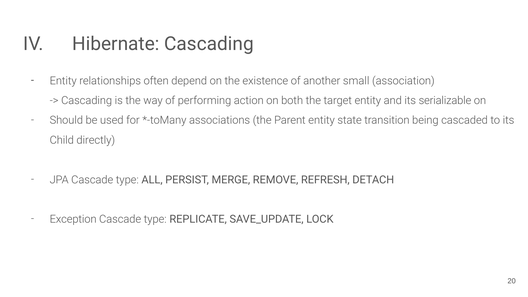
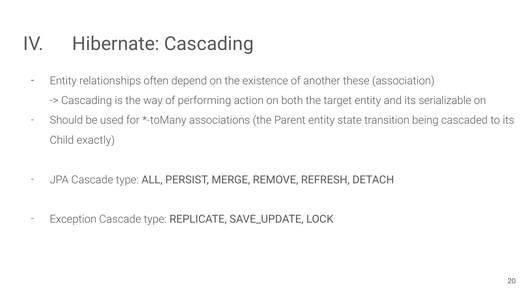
small: small -> these (356, 81)
directly: directly -> exactly (96, 140)
